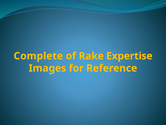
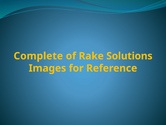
Expertise: Expertise -> Solutions (129, 56)
